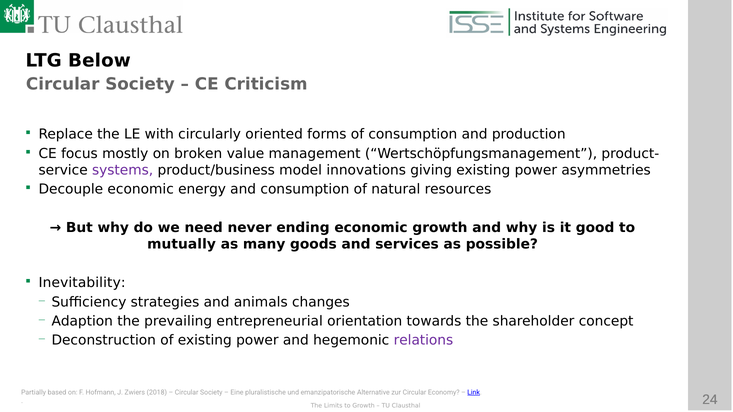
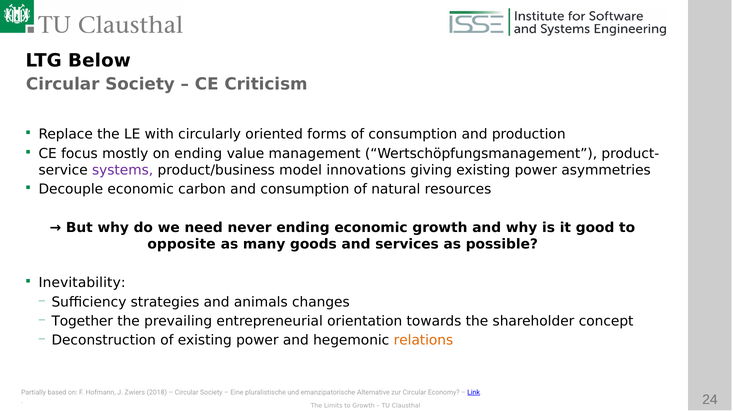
on broken: broken -> ending (198, 154)
energy: energy -> carbon (202, 190)
mutually: mutually -> opposite (182, 245)
Adaption: Adaption -> Together (82, 321)
relations colour: purple -> orange (423, 341)
